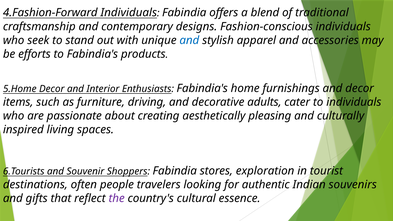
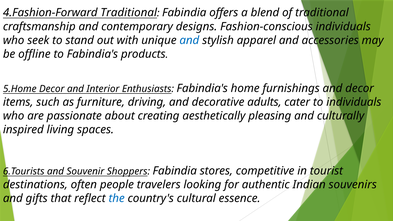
4.Fashion-Forward Individuals: Individuals -> Traditional (129, 13)
efforts: efforts -> offline (34, 54)
exploration: exploration -> competitive (265, 171)
the colour: purple -> blue (117, 199)
